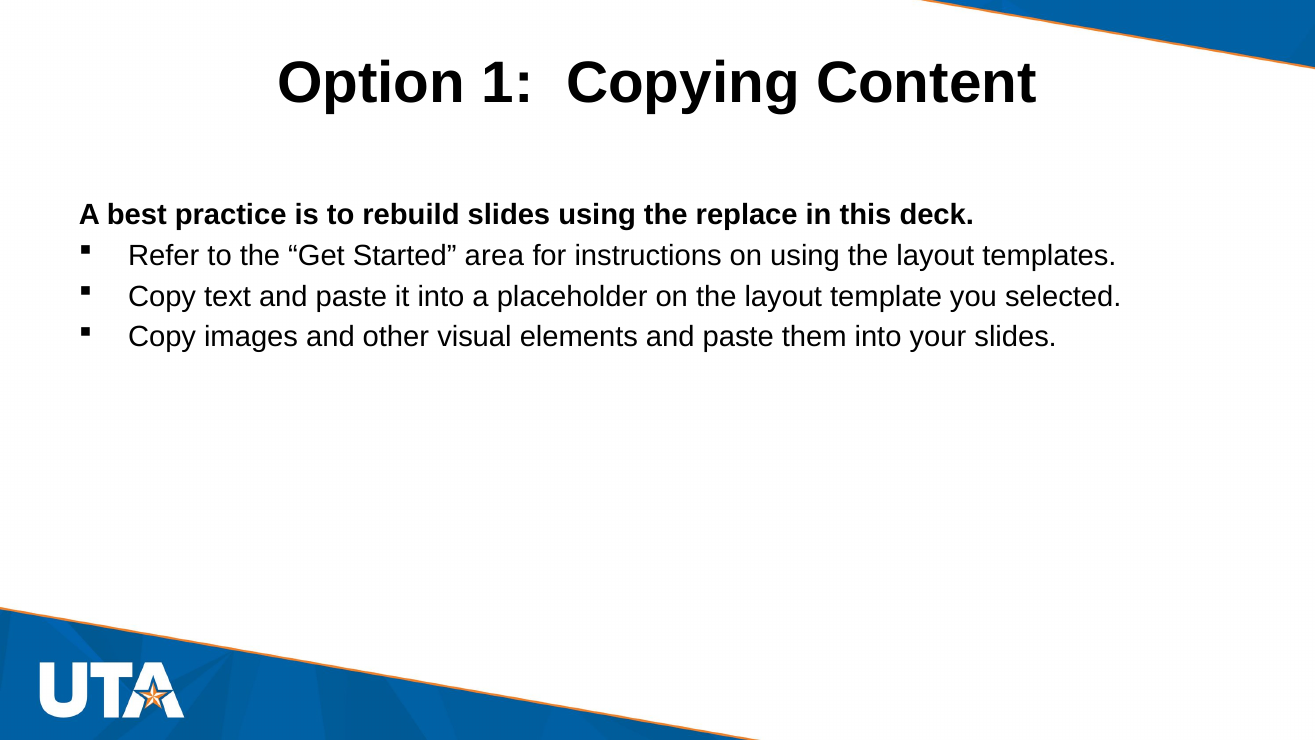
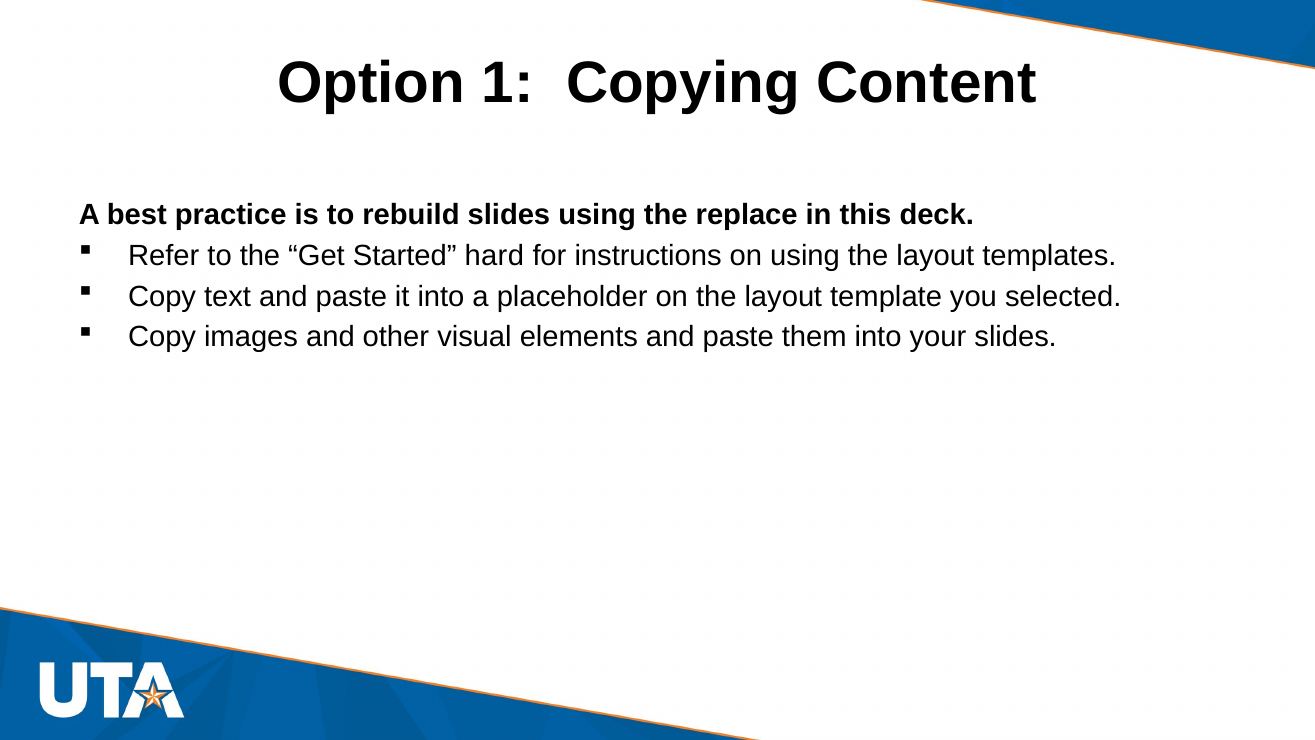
area: area -> hard (494, 255)
